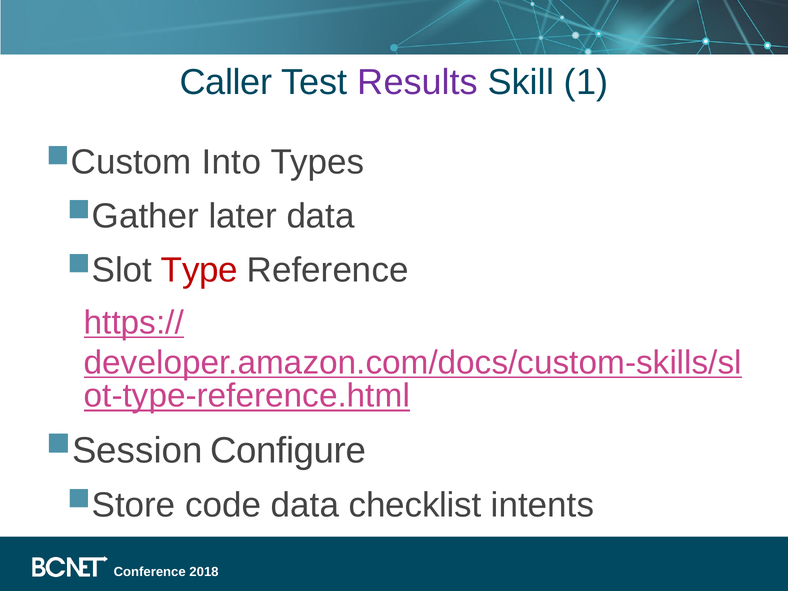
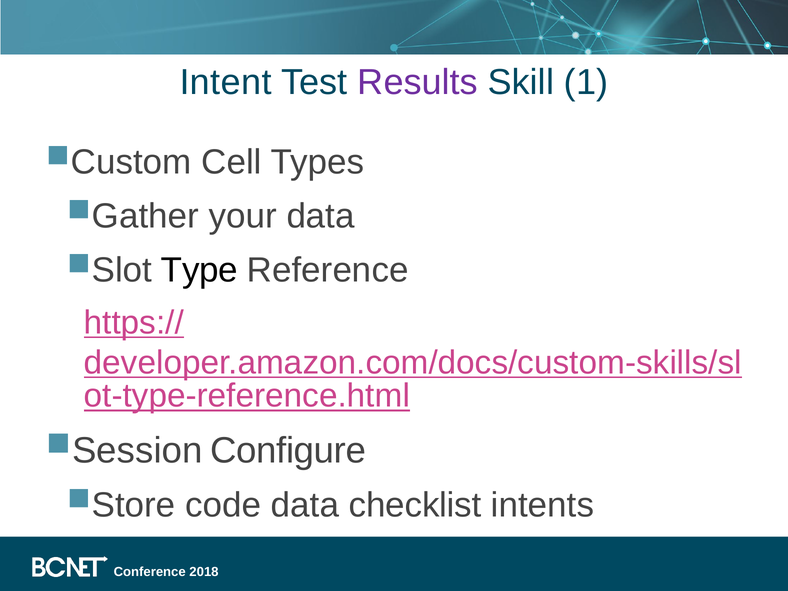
Caller: Caller -> Intent (226, 82)
Into: Into -> Cell (231, 162)
later: later -> your (243, 216)
Type colour: red -> black (199, 270)
